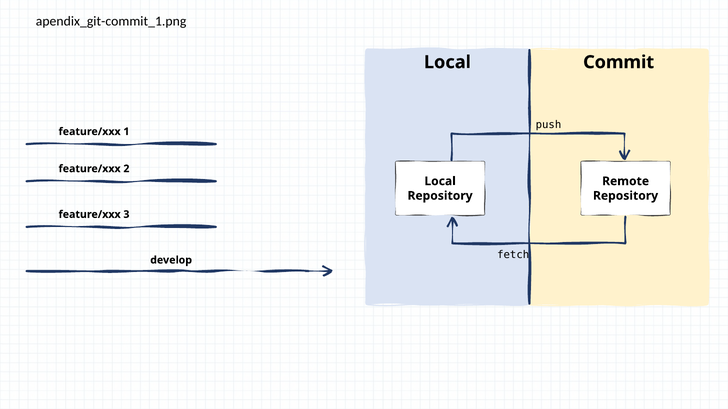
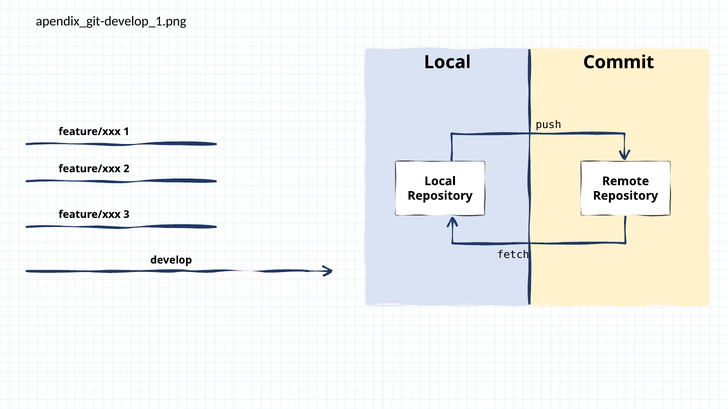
apendix_git-commit_1.png: apendix_git-commit_1.png -> apendix_git-develop_1.png (111, 21)
